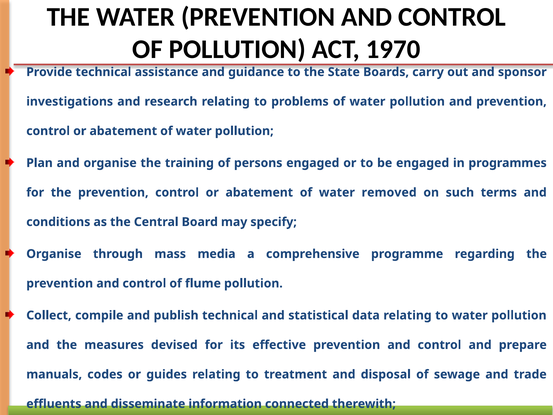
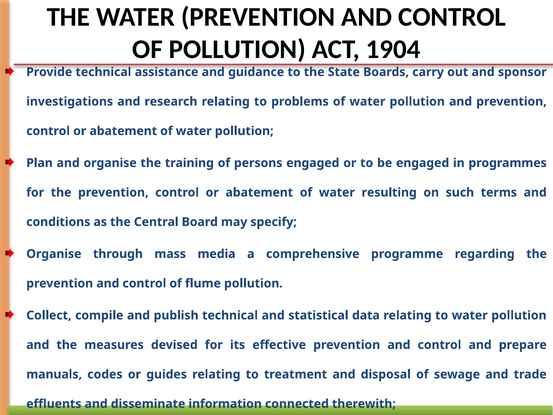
1970: 1970 -> 1904 (393, 49)
removed: removed -> resulting (389, 192)
